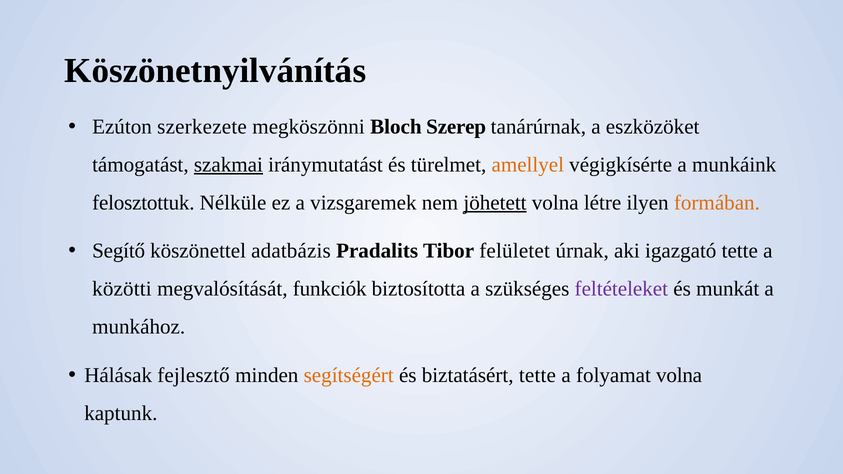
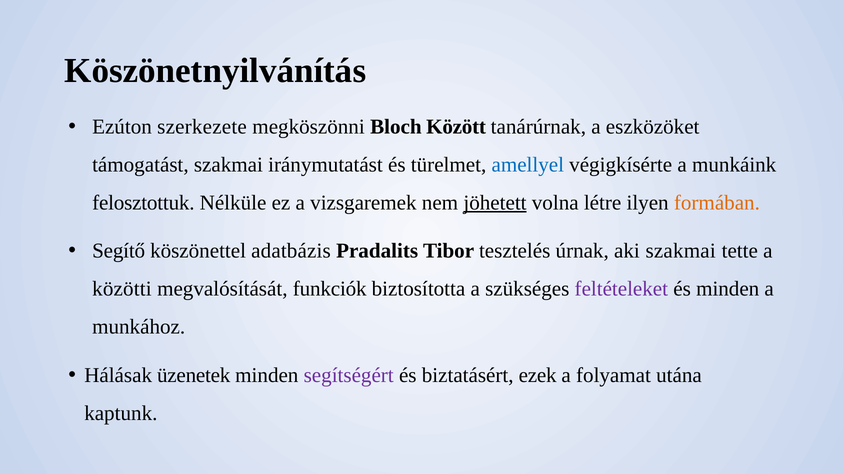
Szerep: Szerep -> Között (456, 127)
szakmai underline: present -> none (228, 165)
amellyel colour: orange -> blue (528, 165)
felületet: felületet -> tesztelés (515, 251)
aki igazgató: igazgató -> szakmai (681, 251)
és munkát: munkát -> minden (728, 289)
fejlesztő: fejlesztő -> üzenetek (194, 375)
segítségért colour: orange -> purple (349, 375)
biztatásért tette: tette -> ezek (538, 375)
folyamat volna: volna -> utána (679, 375)
